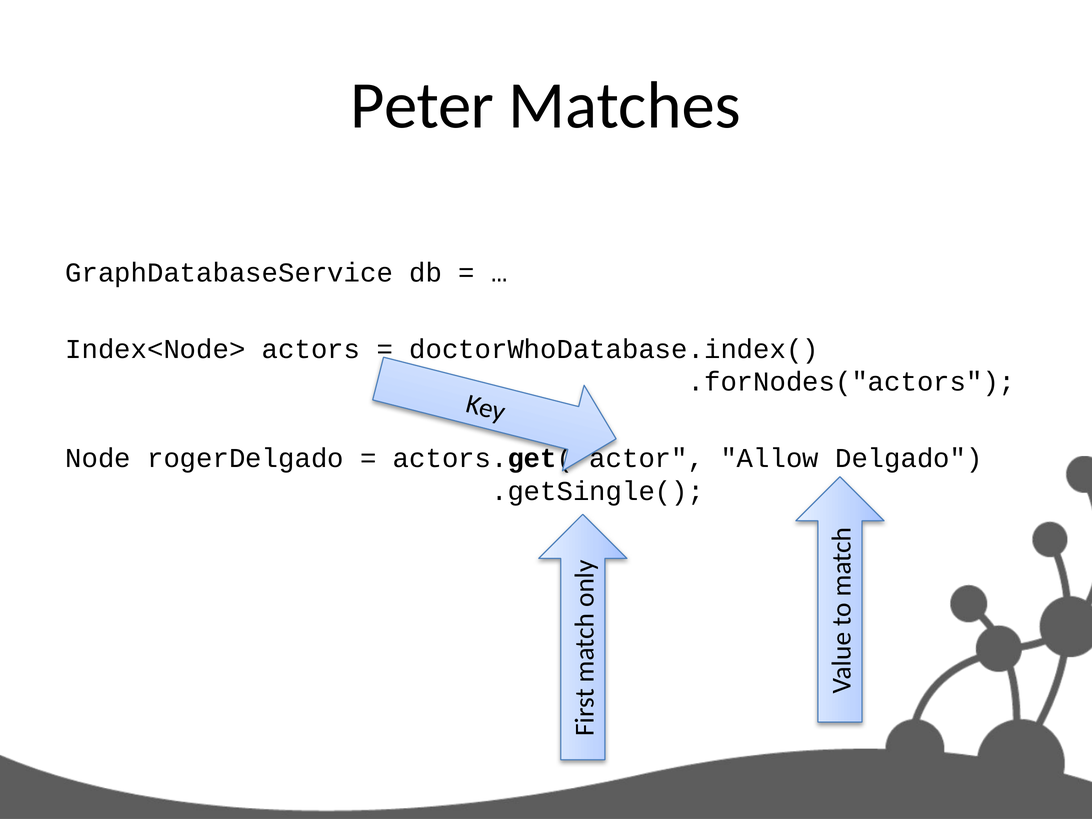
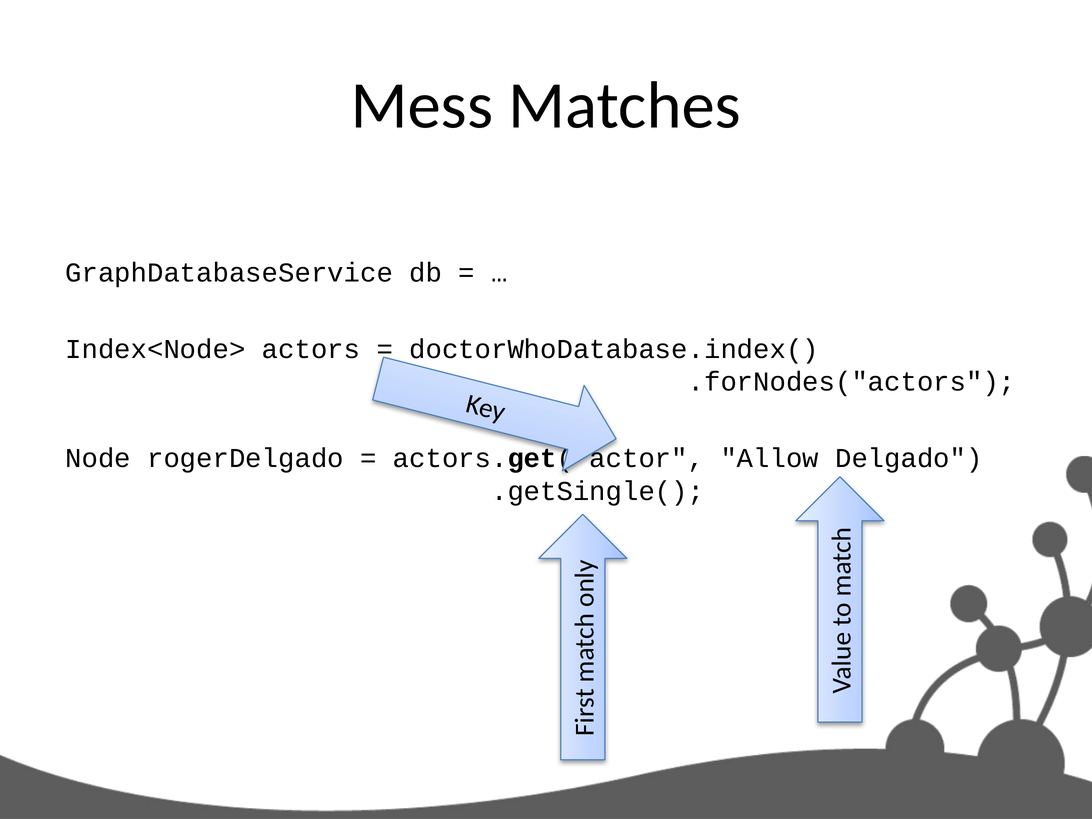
Peter: Peter -> Mess (422, 106)
